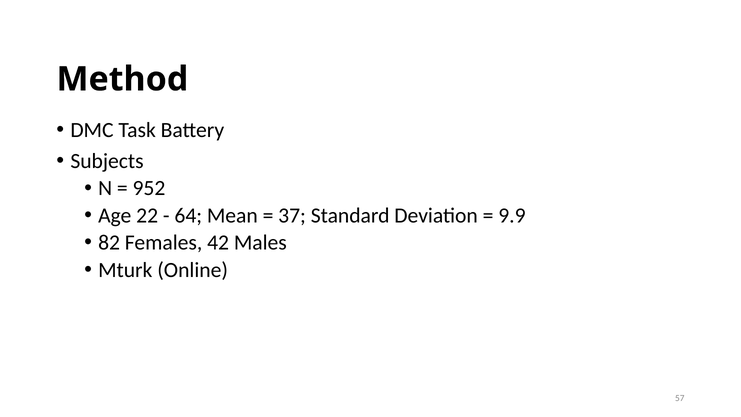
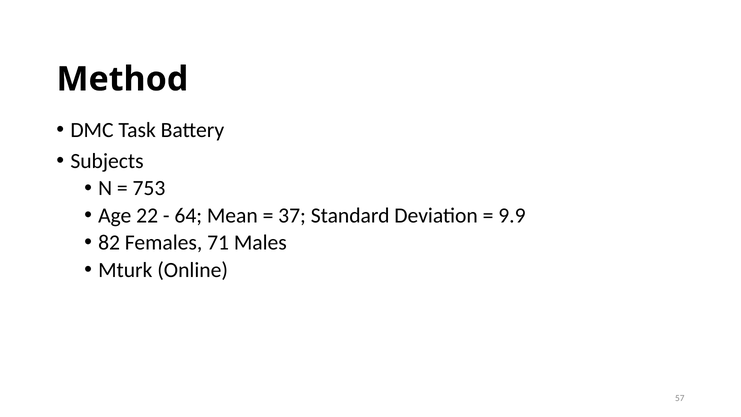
952: 952 -> 753 (149, 188)
42: 42 -> 71 (218, 243)
